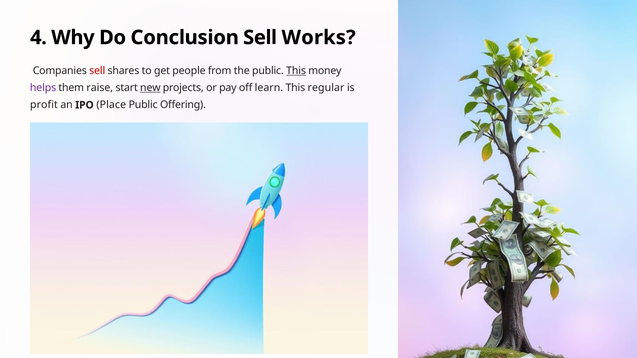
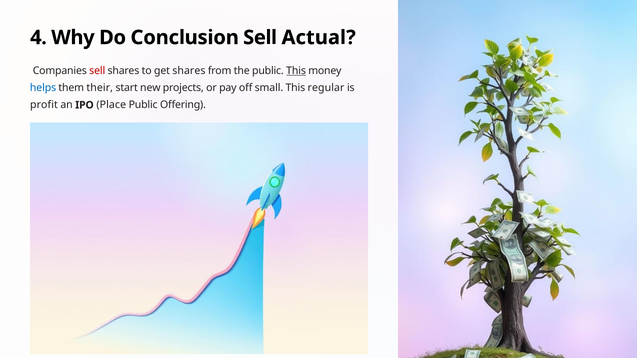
Works: Works -> Actual (319, 38)
get people: people -> shares (189, 71)
helps colour: purple -> blue (43, 88)
raise: raise -> their (100, 88)
new underline: present -> none (150, 88)
learn: learn -> small (269, 88)
